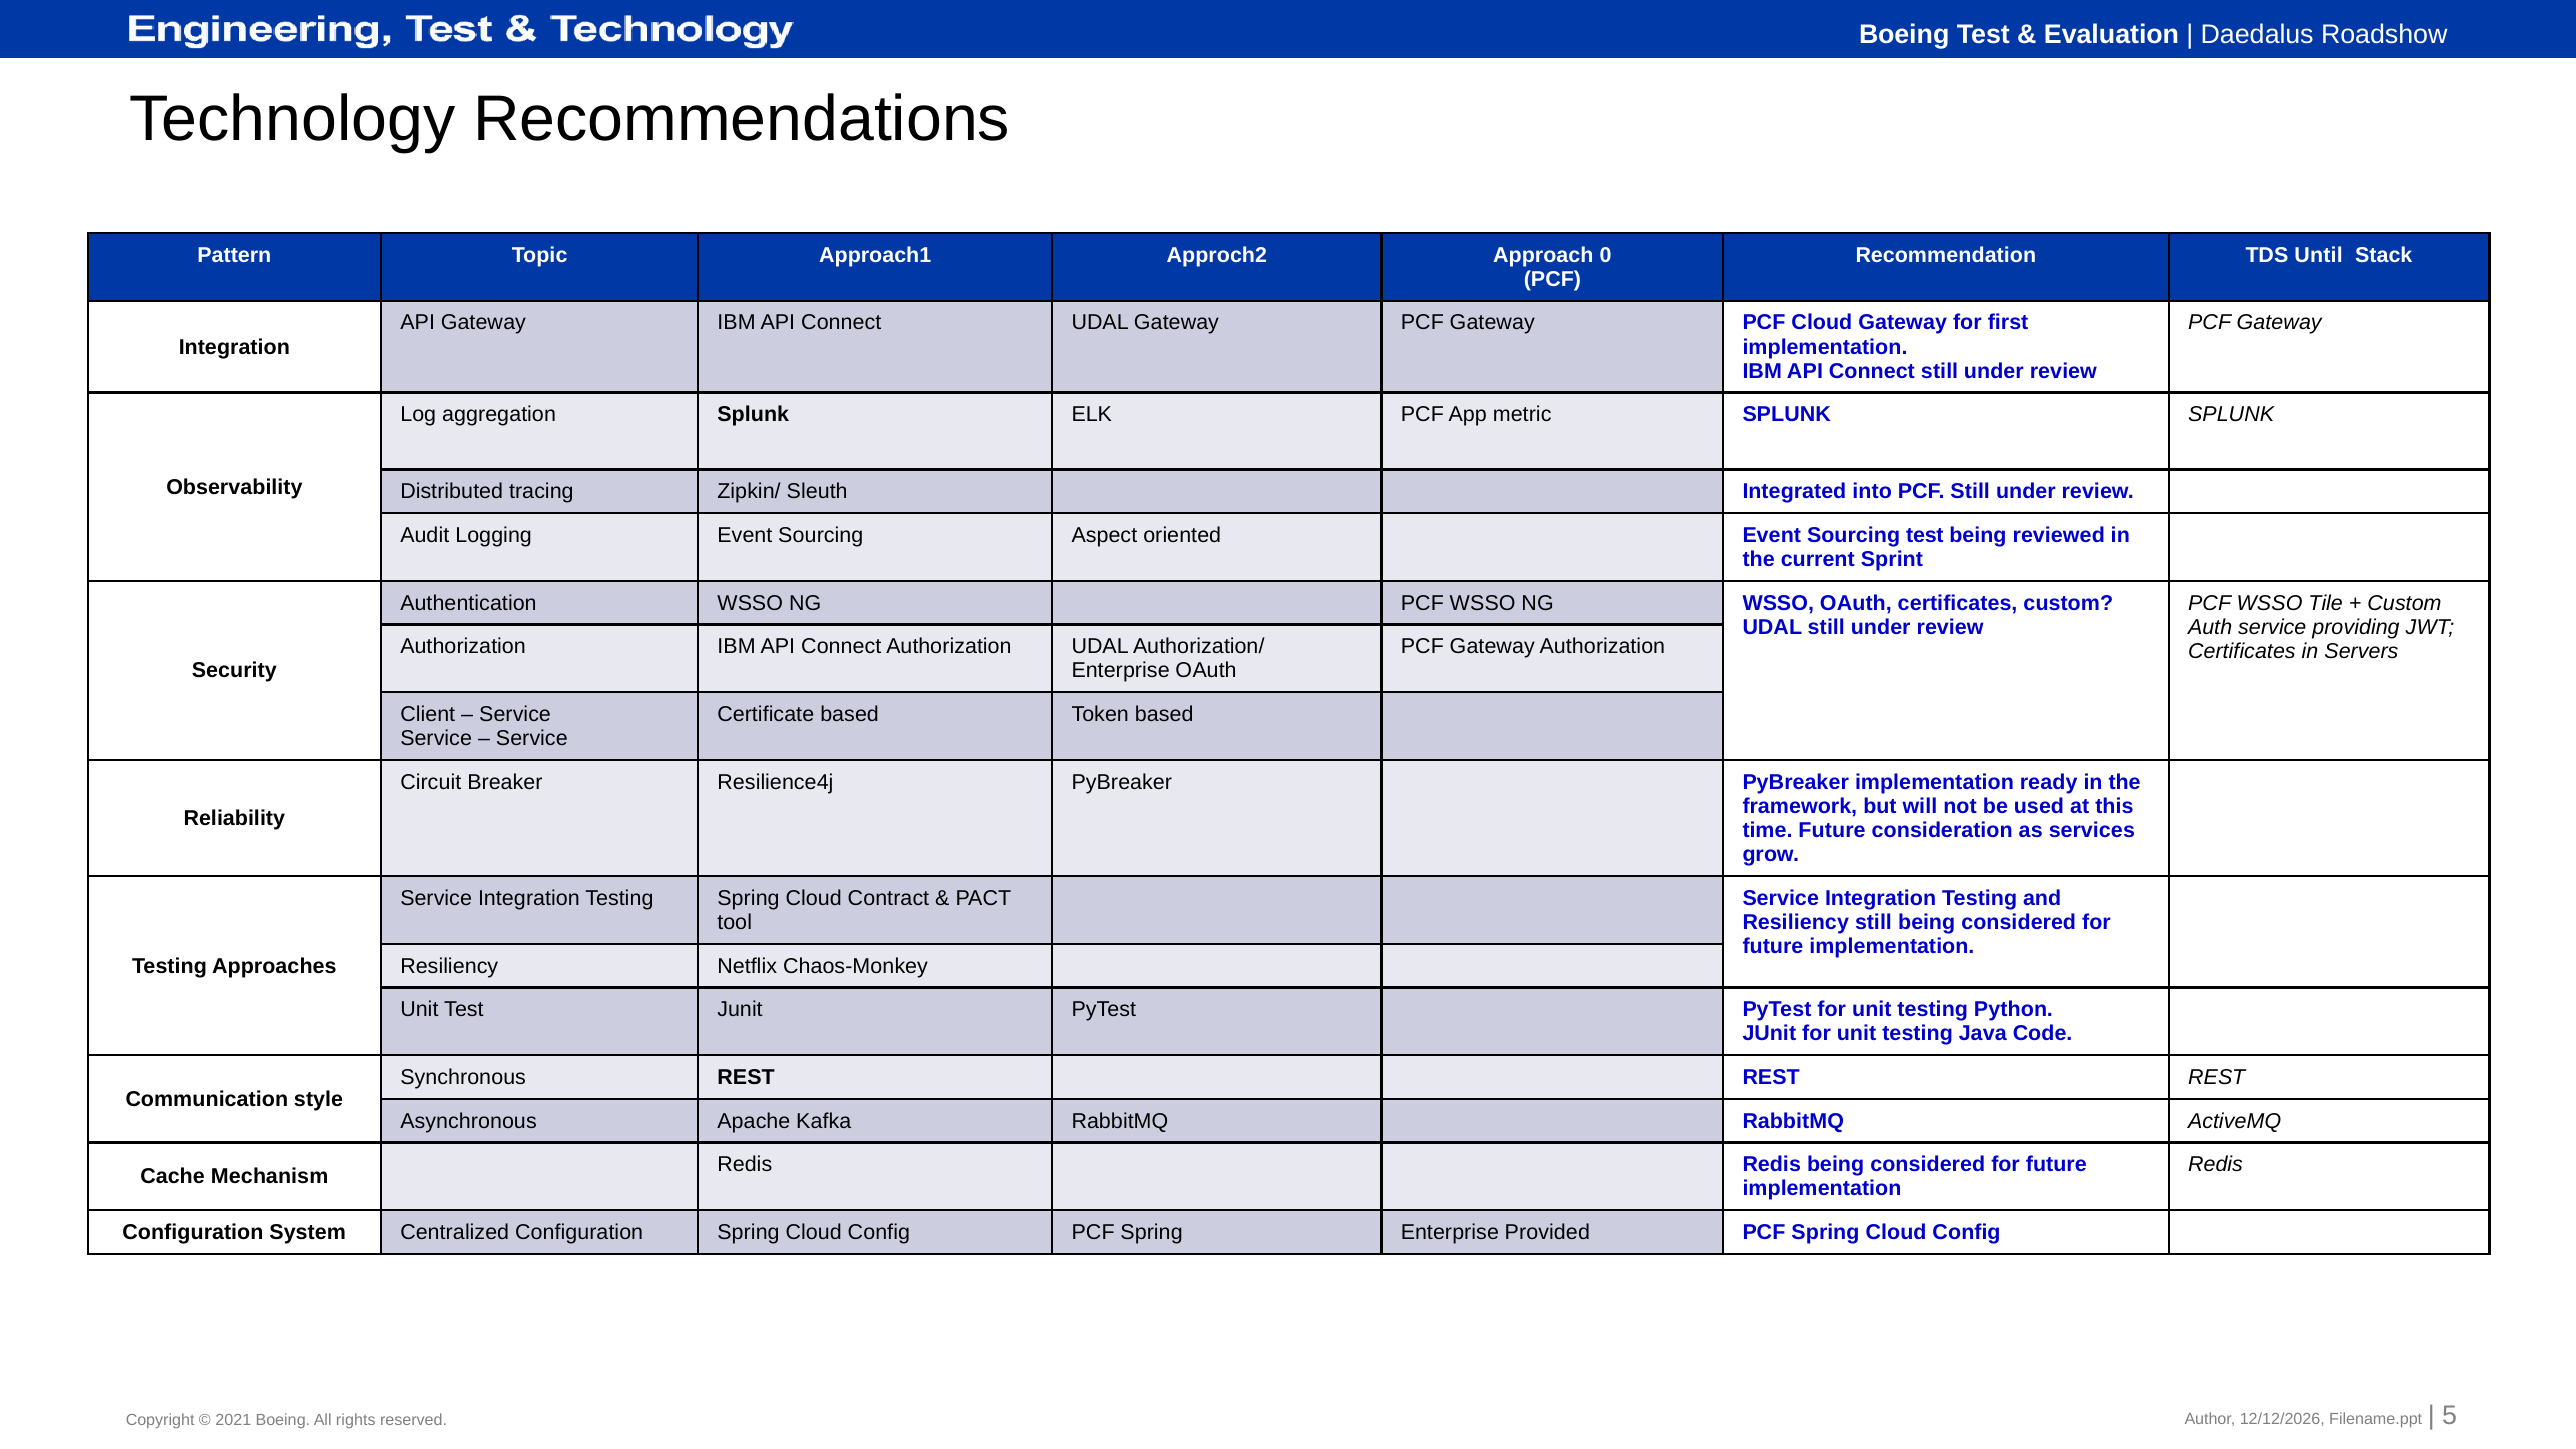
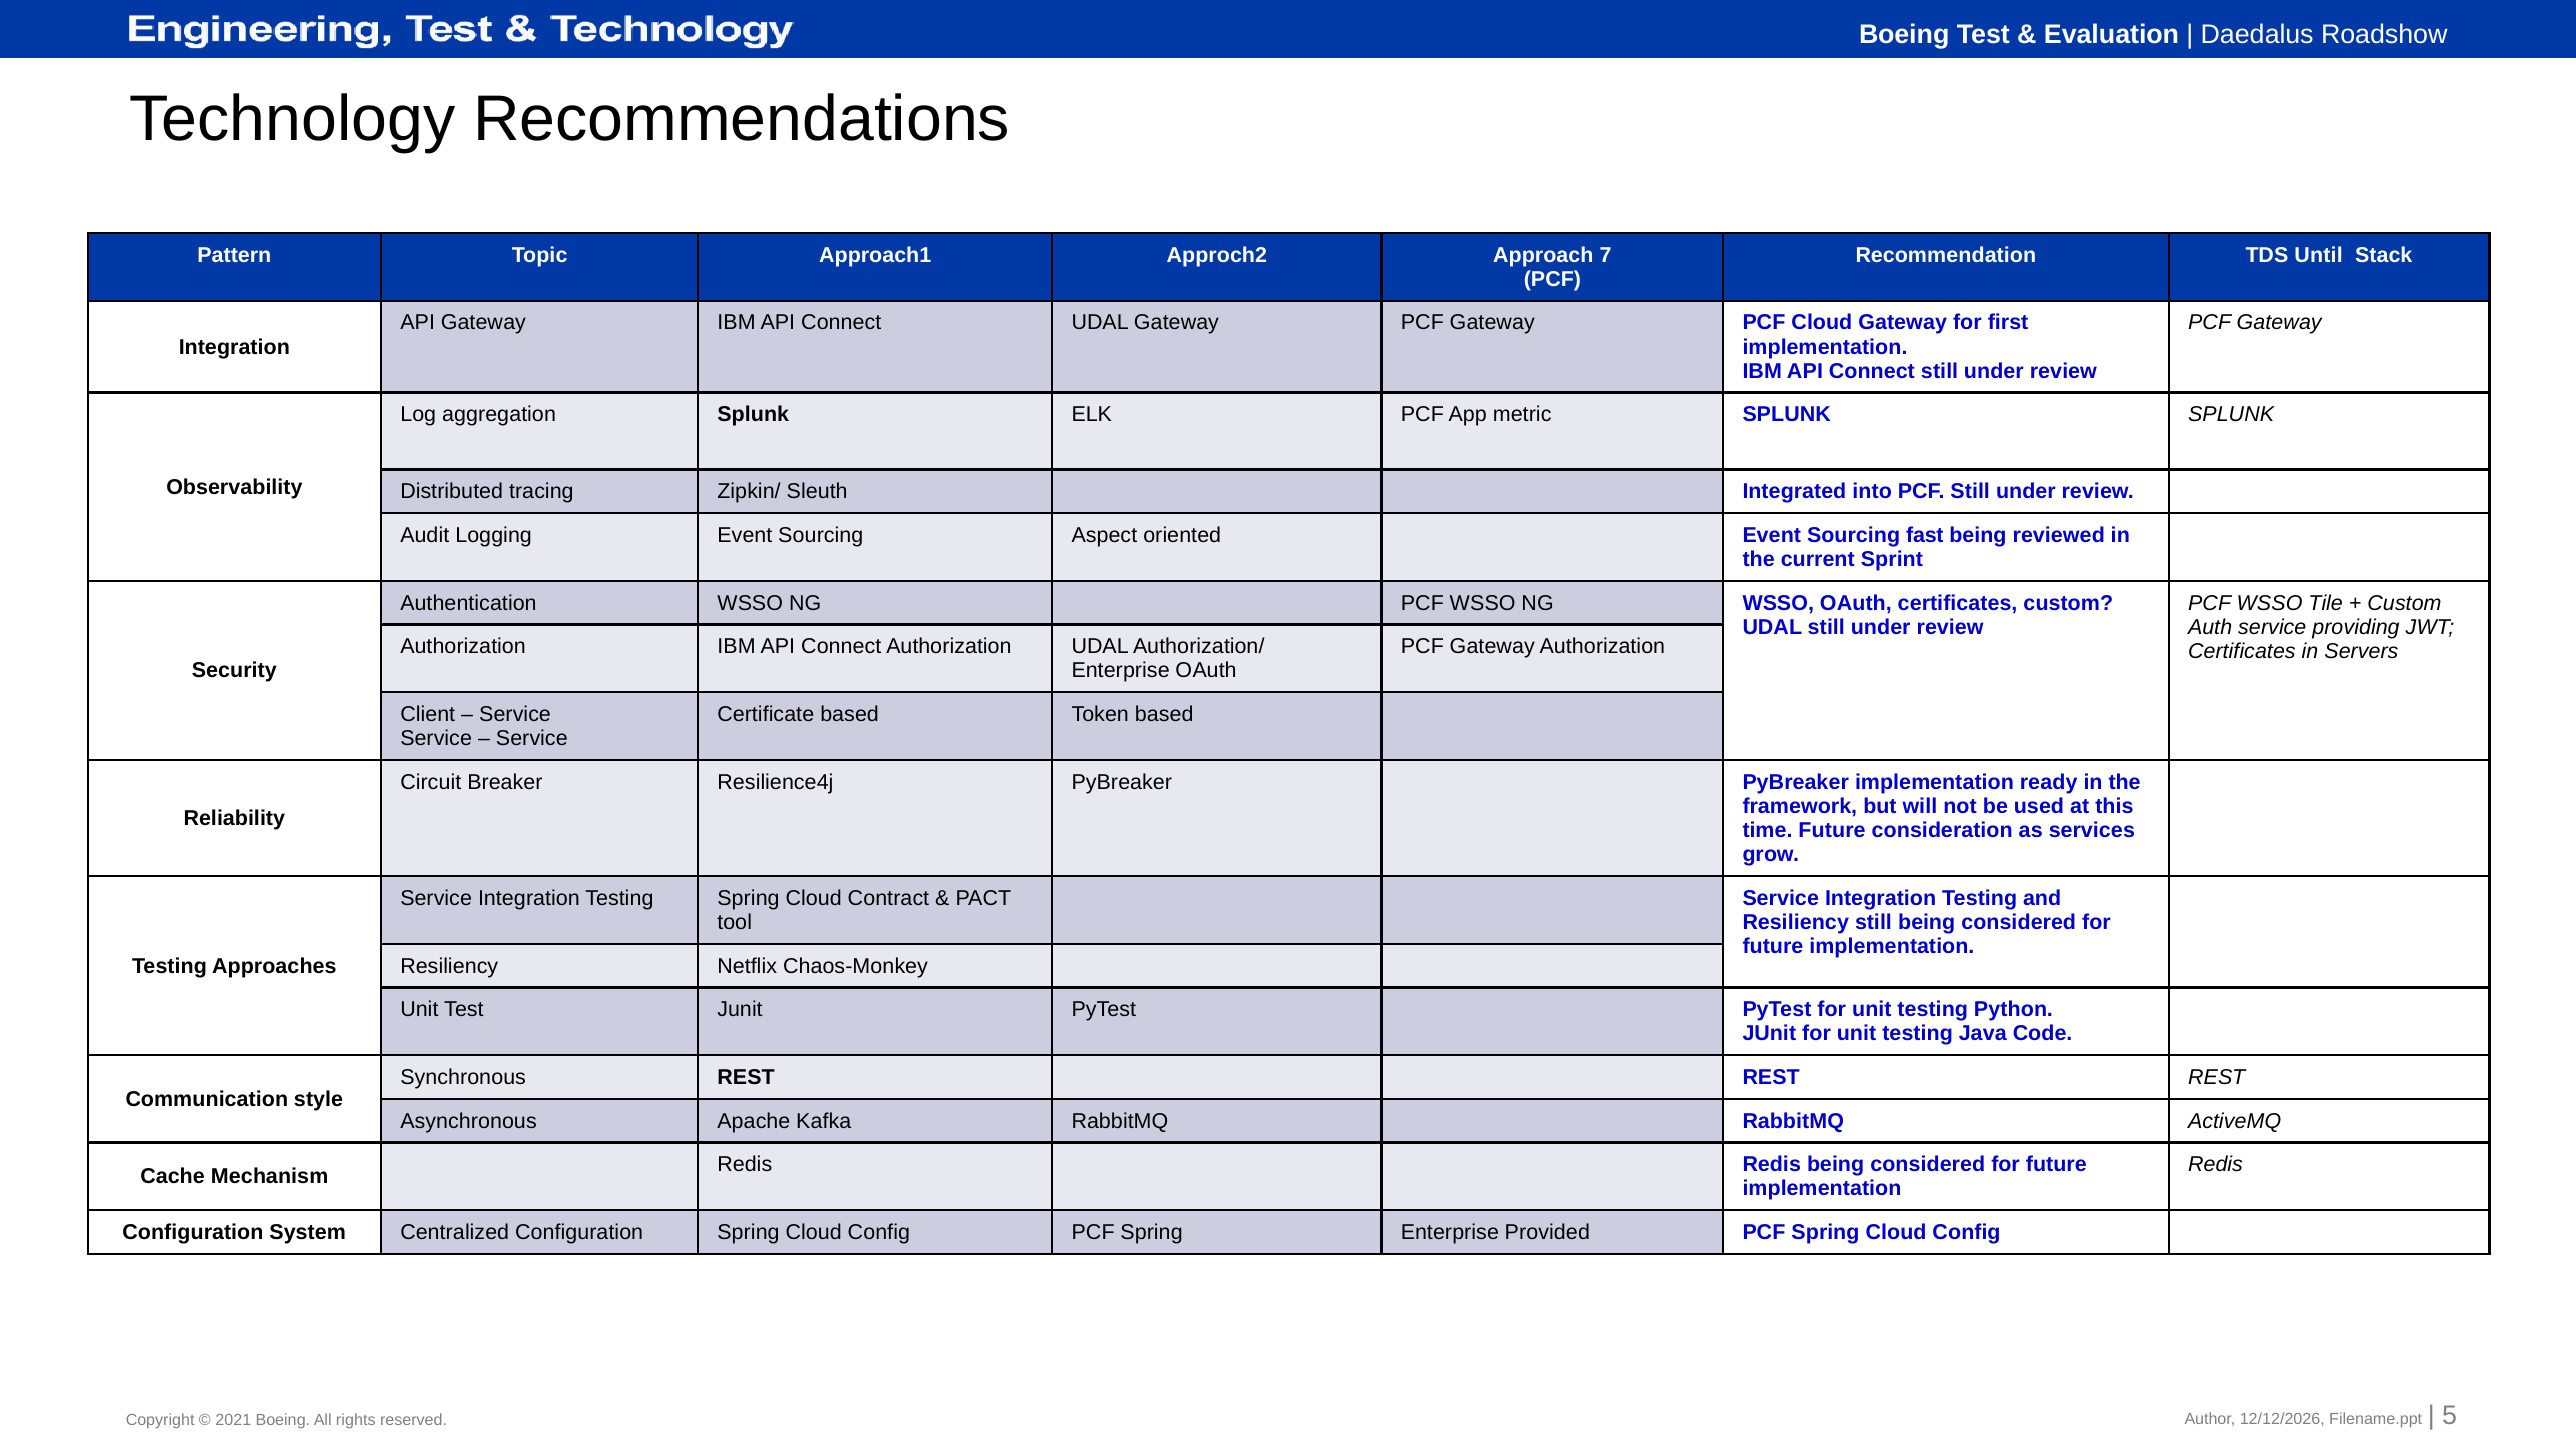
0: 0 -> 7 (1606, 255)
Sourcing test: test -> fast (1925, 535)
